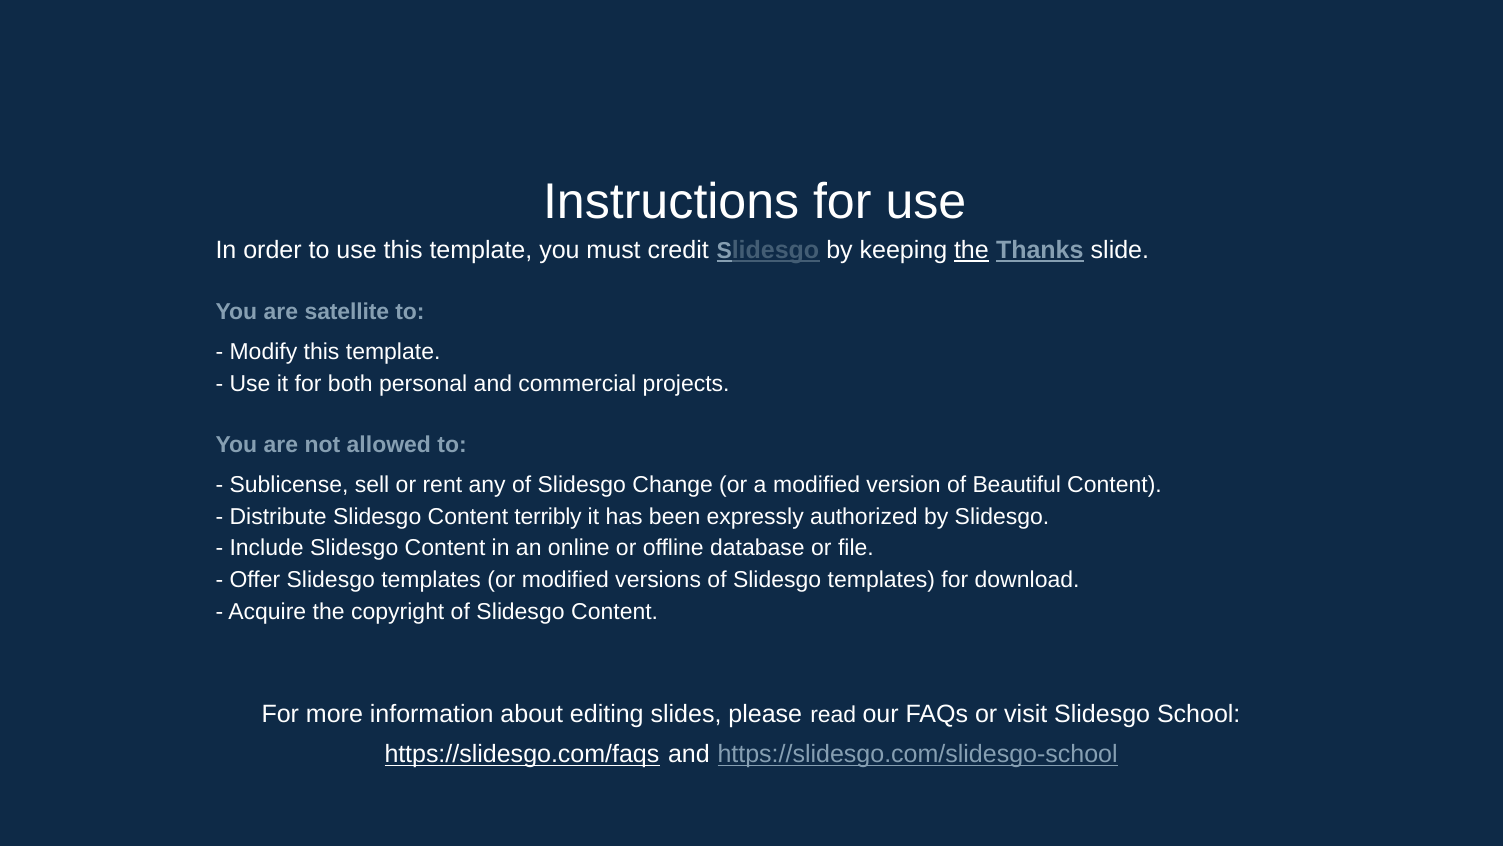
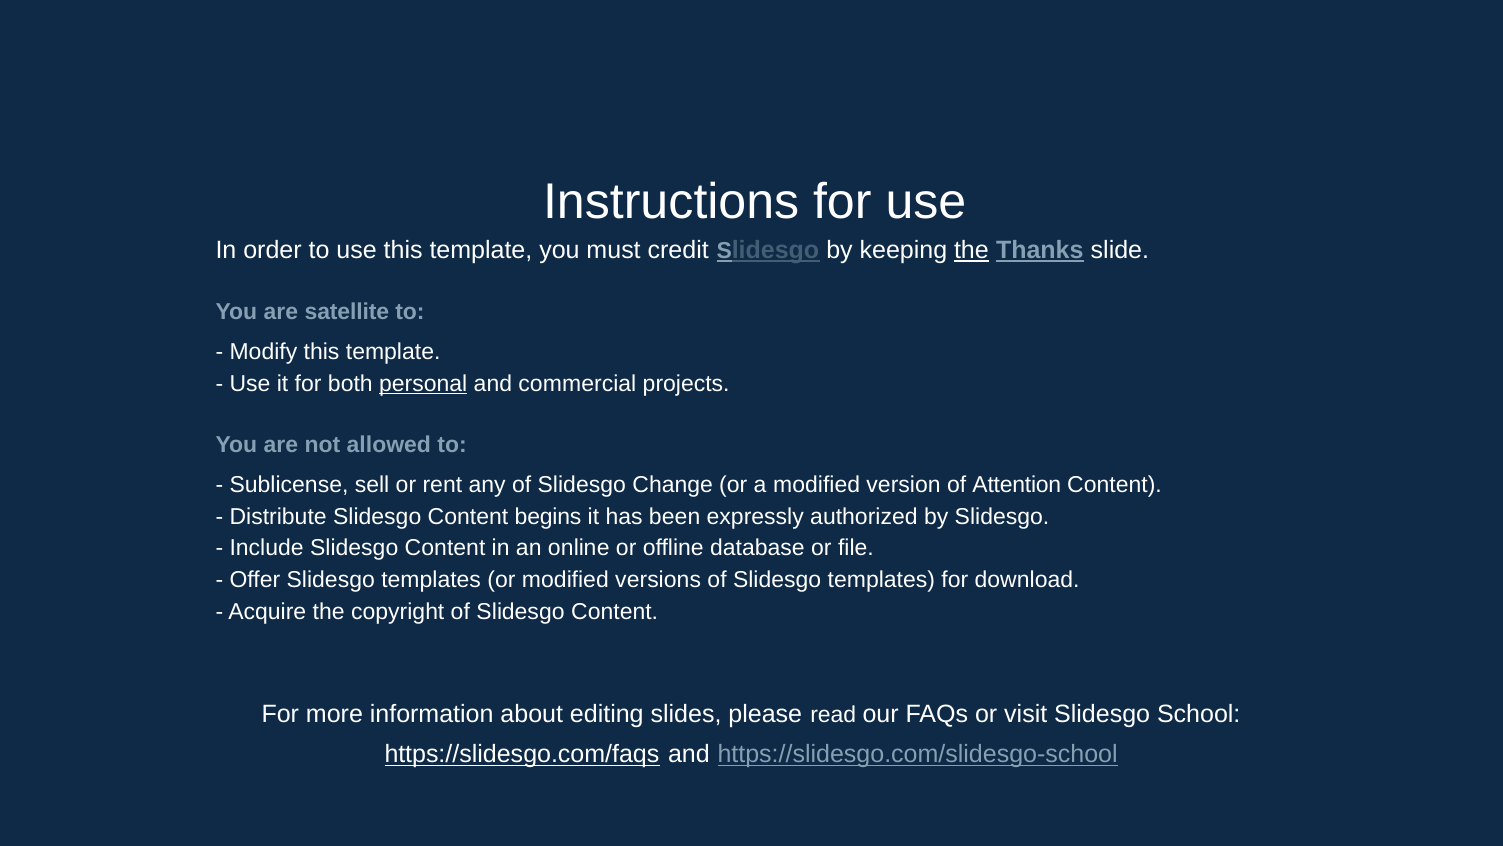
personal underline: none -> present (423, 384)
Beautiful: Beautiful -> Attention (1017, 485)
terribly: terribly -> begins (548, 516)
